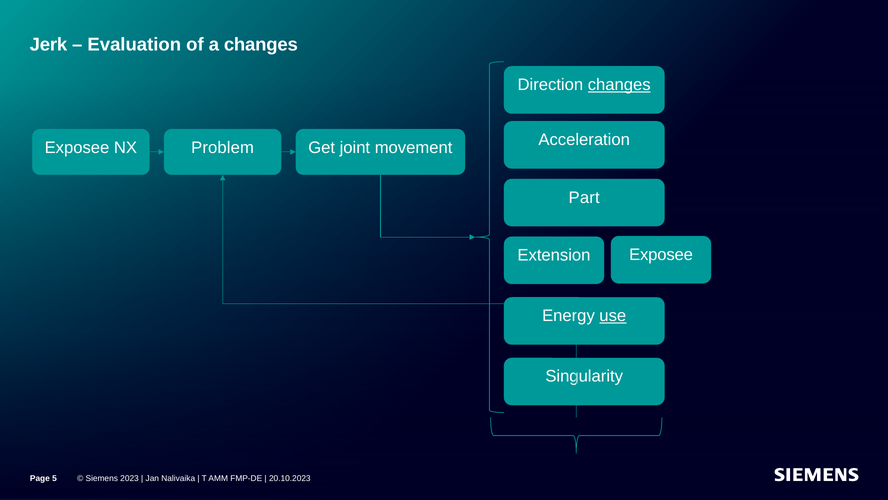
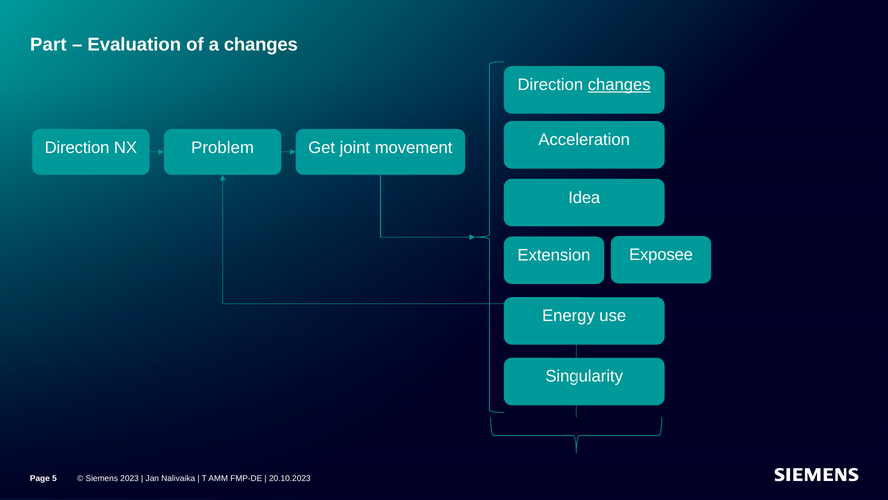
Jerk: Jerk -> Part (48, 45)
Exposee: Exposee -> Direction (77, 147)
Part: Part -> Idea (584, 197)
use underline: present -> none (613, 316)
